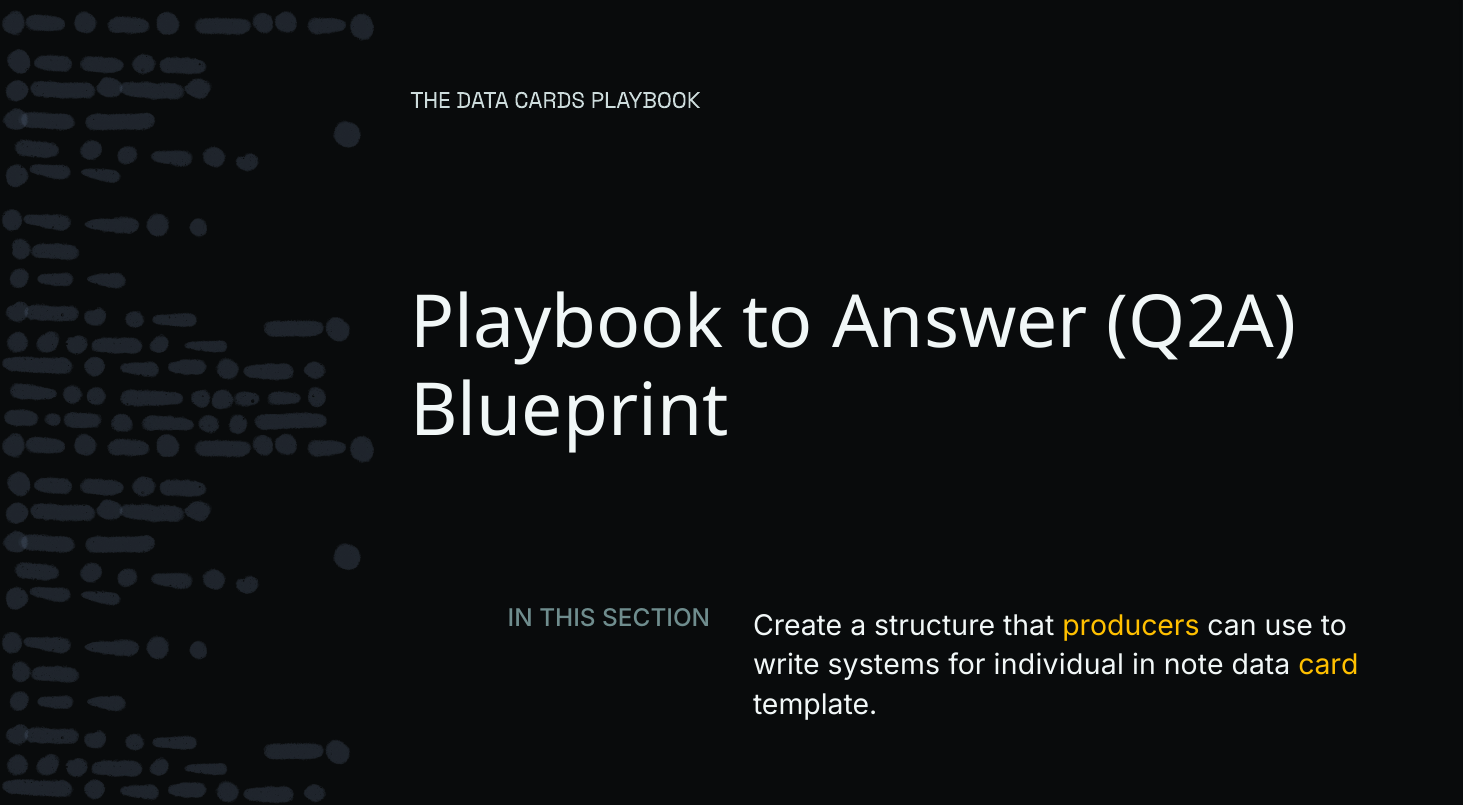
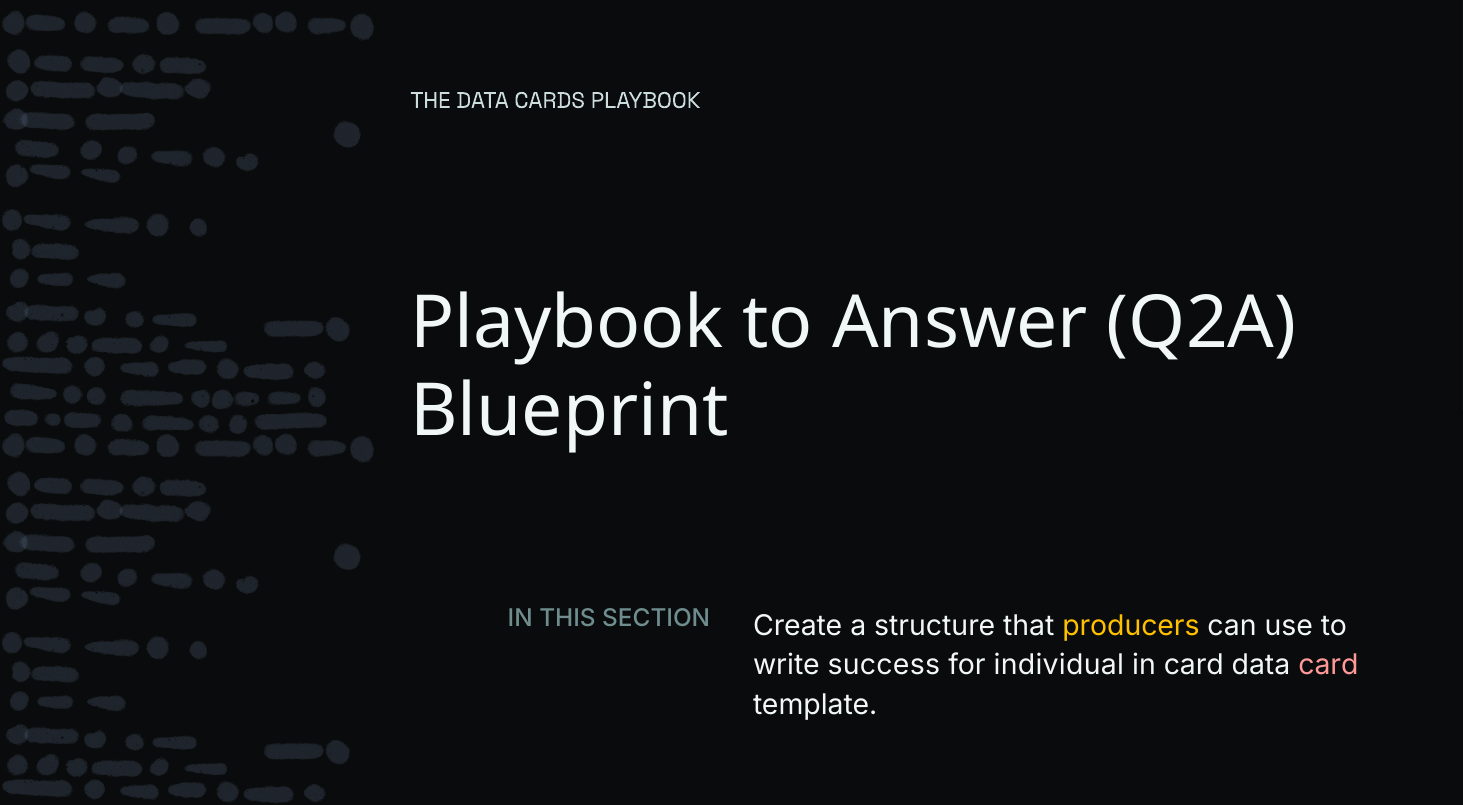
systems: systems -> success (884, 665)
in note: note -> card (1194, 665)
card colour: yellow -> pink (1328, 665)
